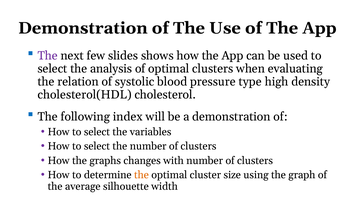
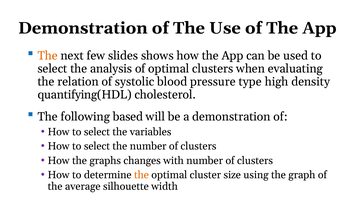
The colour: purple -> orange (48, 55)
cholesterol(HDL: cholesterol(HDL -> quantifying(HDL (85, 94)
index: index -> based (128, 116)
